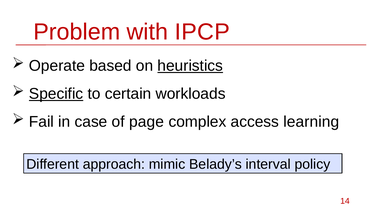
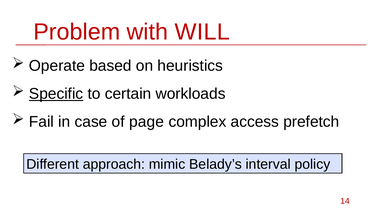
IPCP: IPCP -> WILL (202, 32)
heuristics underline: present -> none (190, 66)
learning: learning -> prefetch (311, 122)
